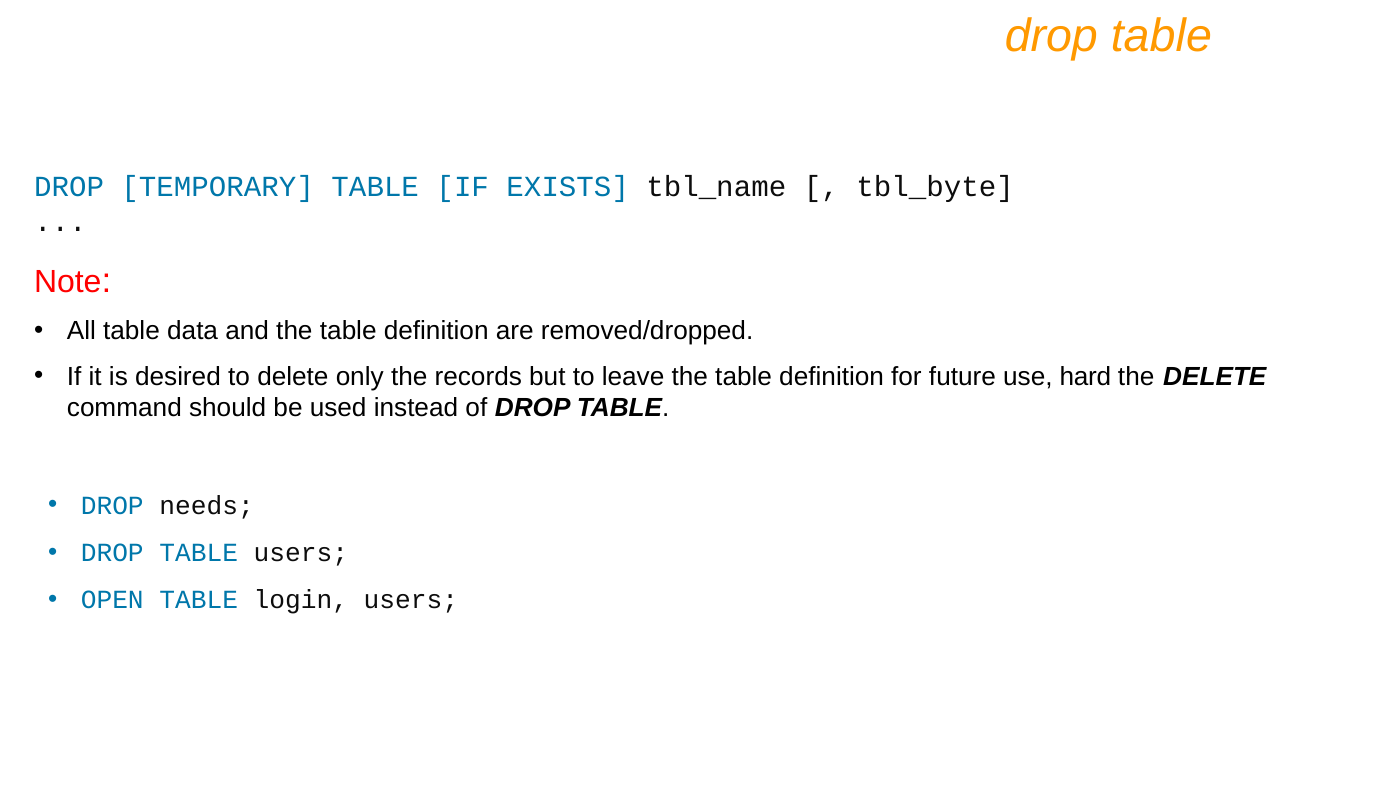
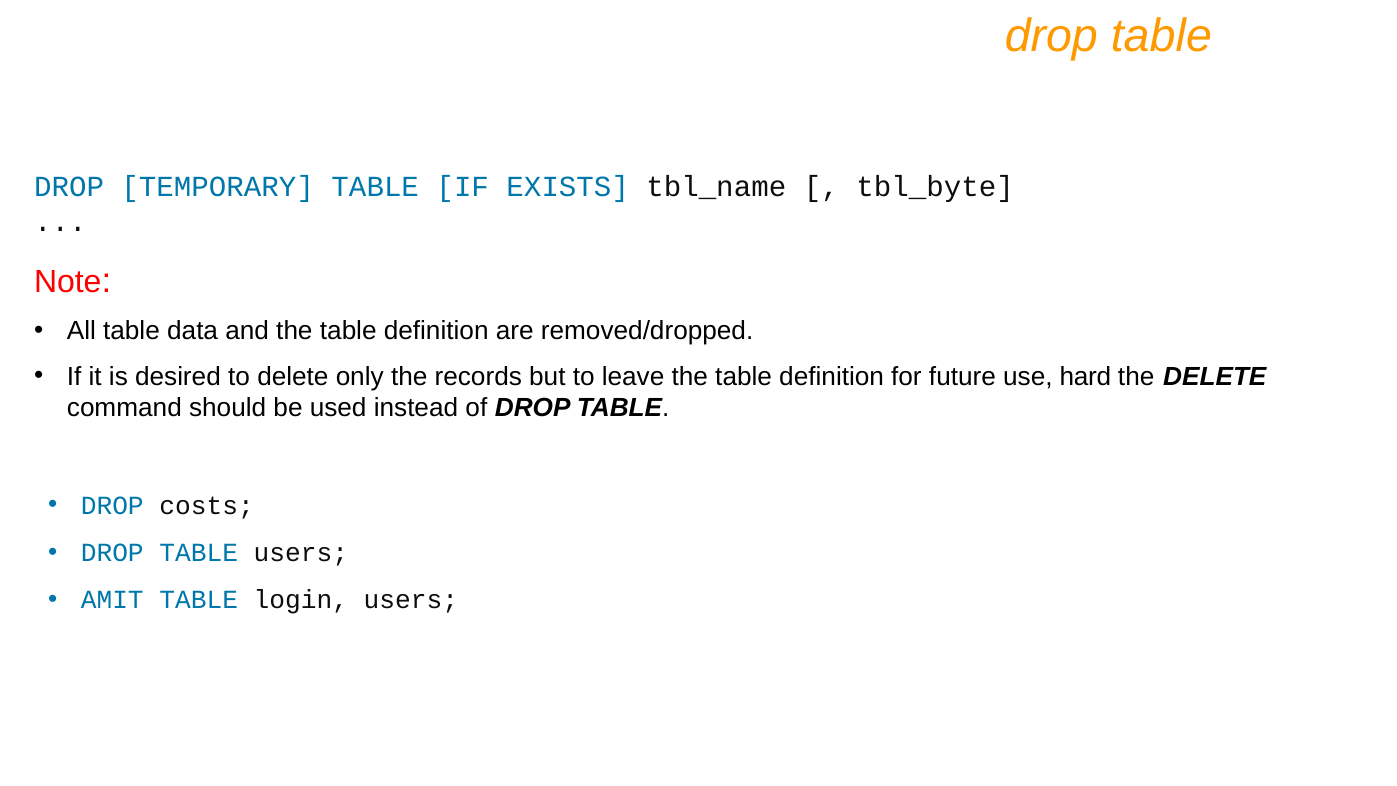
needs: needs -> costs (207, 506)
OPEN: OPEN -> AMIT (112, 600)
